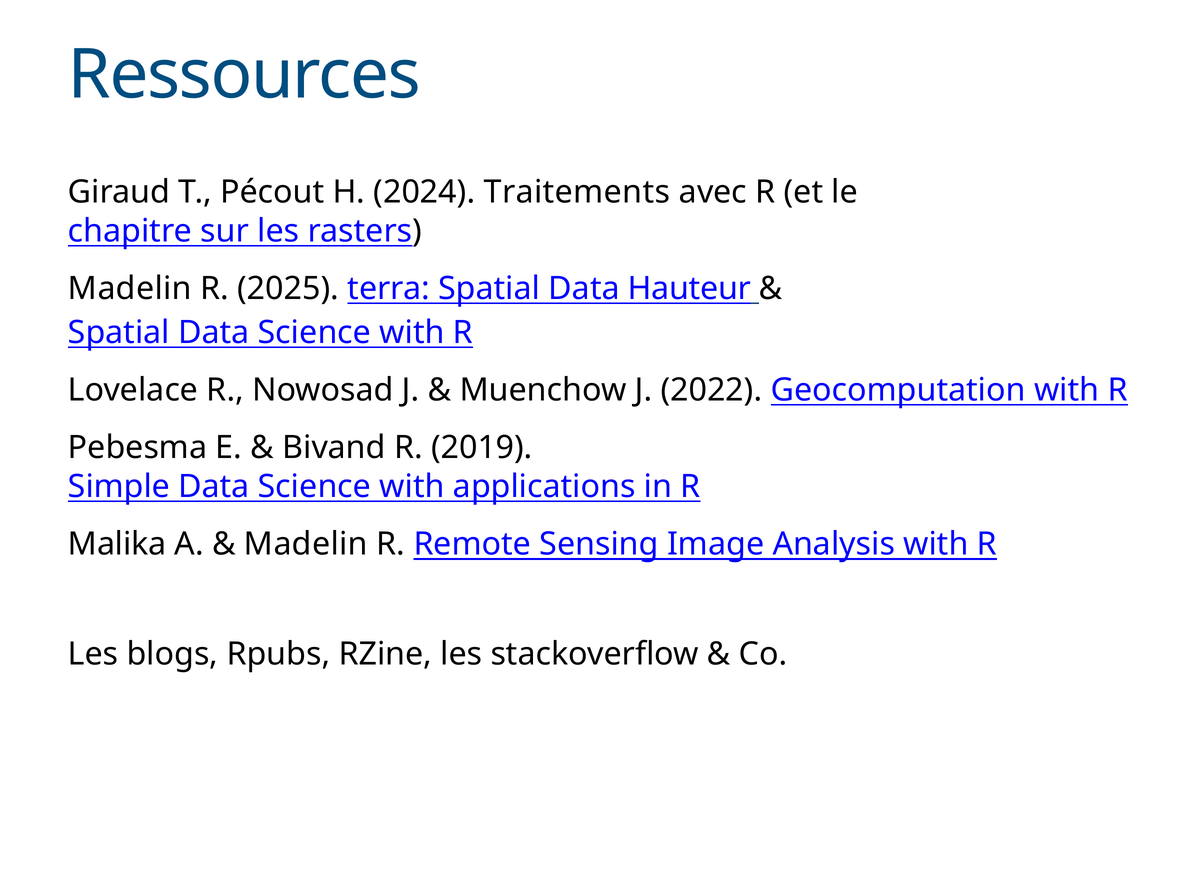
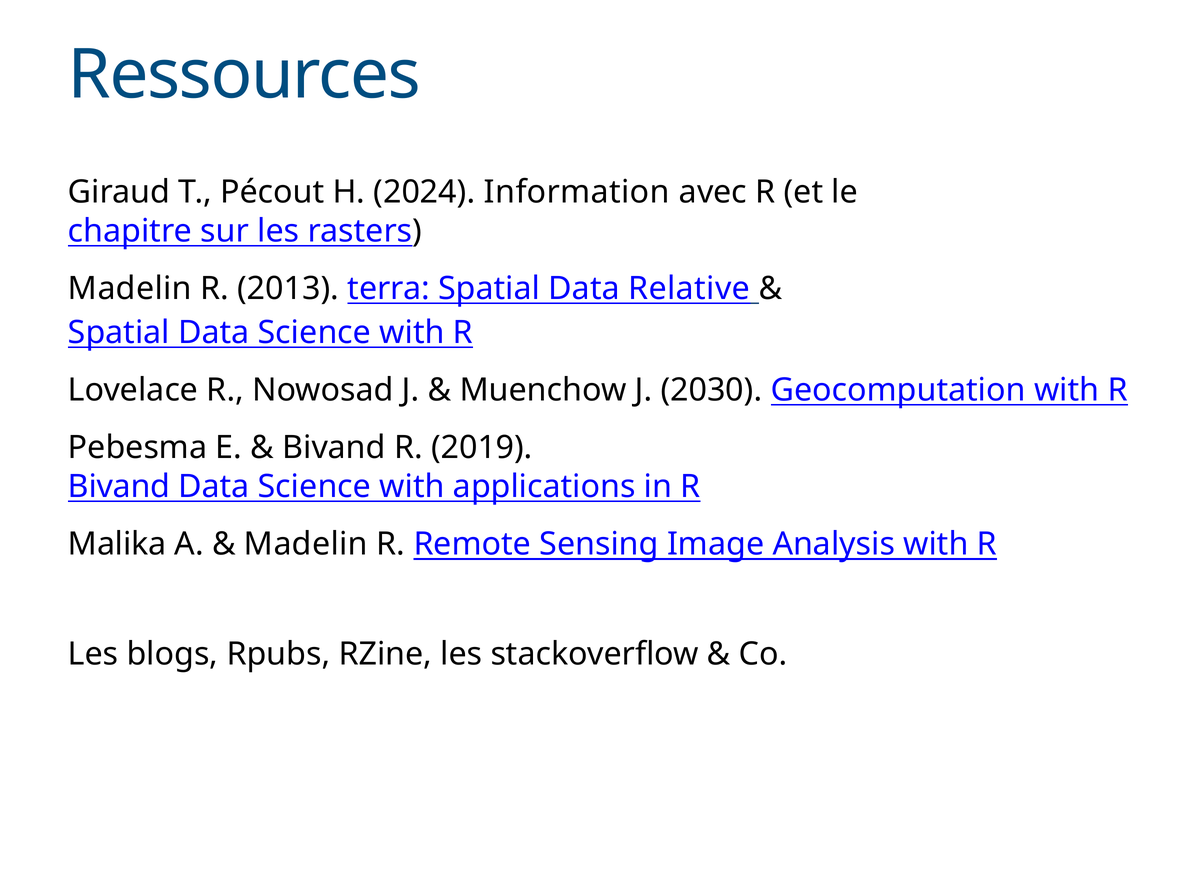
Traitements: Traitements -> Information (577, 192)
2025: 2025 -> 2013 (288, 289)
Hauteur: Hauteur -> Relative (689, 289)
2022: 2022 -> 2030 (711, 390)
Simple: Simple -> Bivand (119, 486)
